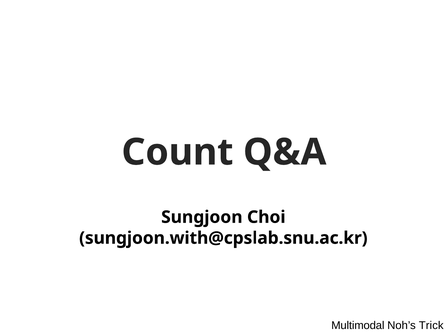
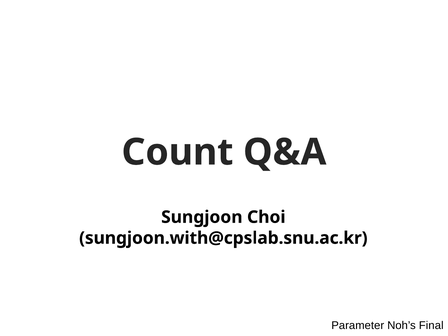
Multimodal: Multimodal -> Parameter (358, 325)
Trick: Trick -> Final (431, 325)
